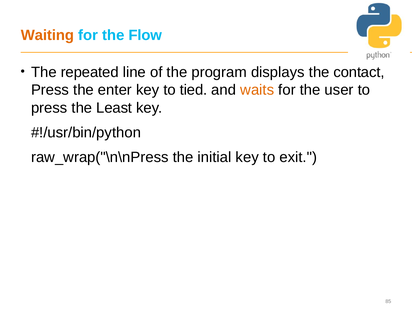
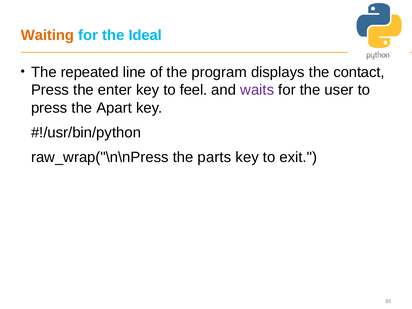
Flow: Flow -> Ideal (145, 35)
tied: tied -> feel (194, 90)
waits colour: orange -> purple (257, 90)
Least: Least -> Apart (114, 108)
initial: initial -> parts (214, 157)
